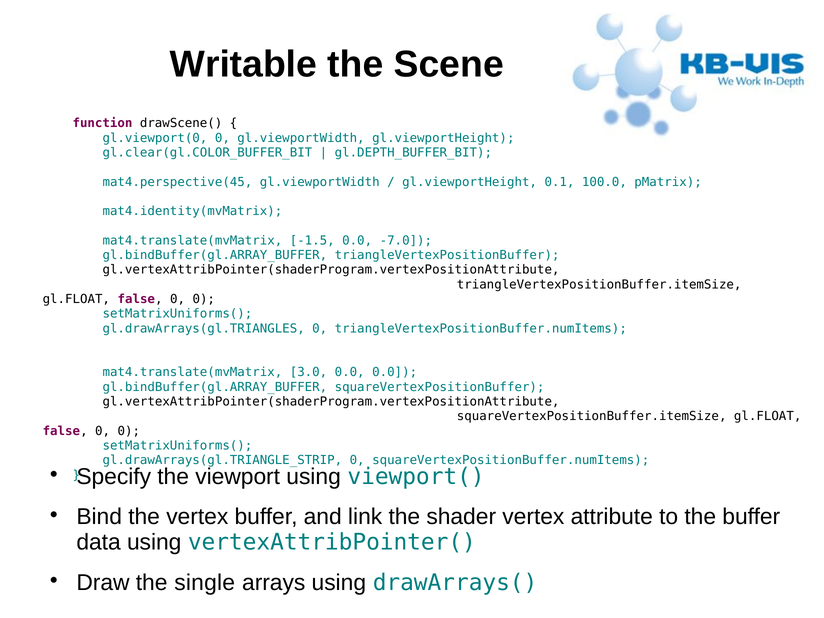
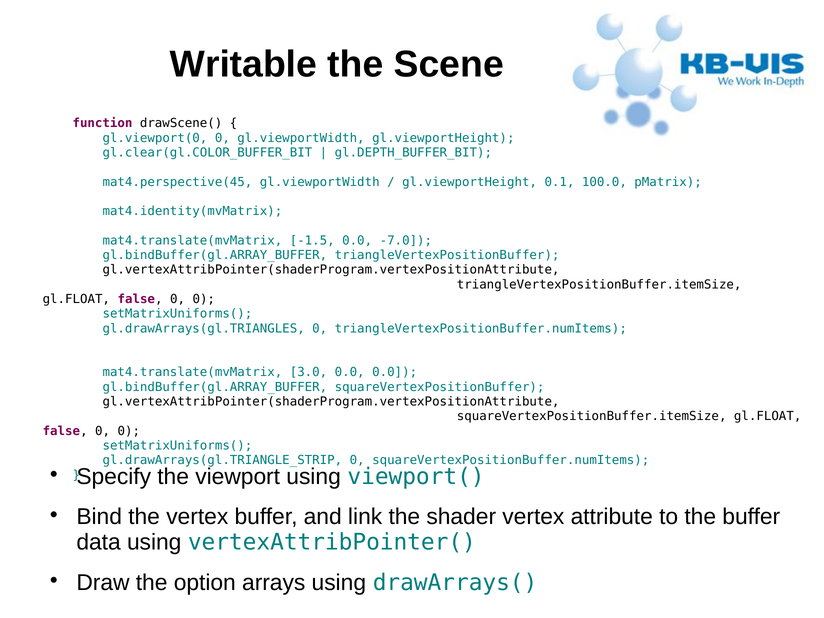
single: single -> option (205, 582)
